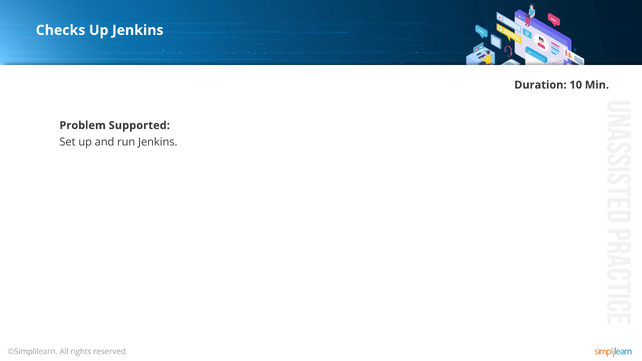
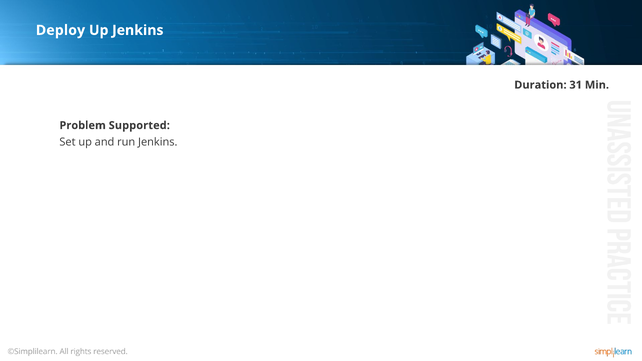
Checks: Checks -> Deploy (60, 30)
10: 10 -> 31 (576, 85)
